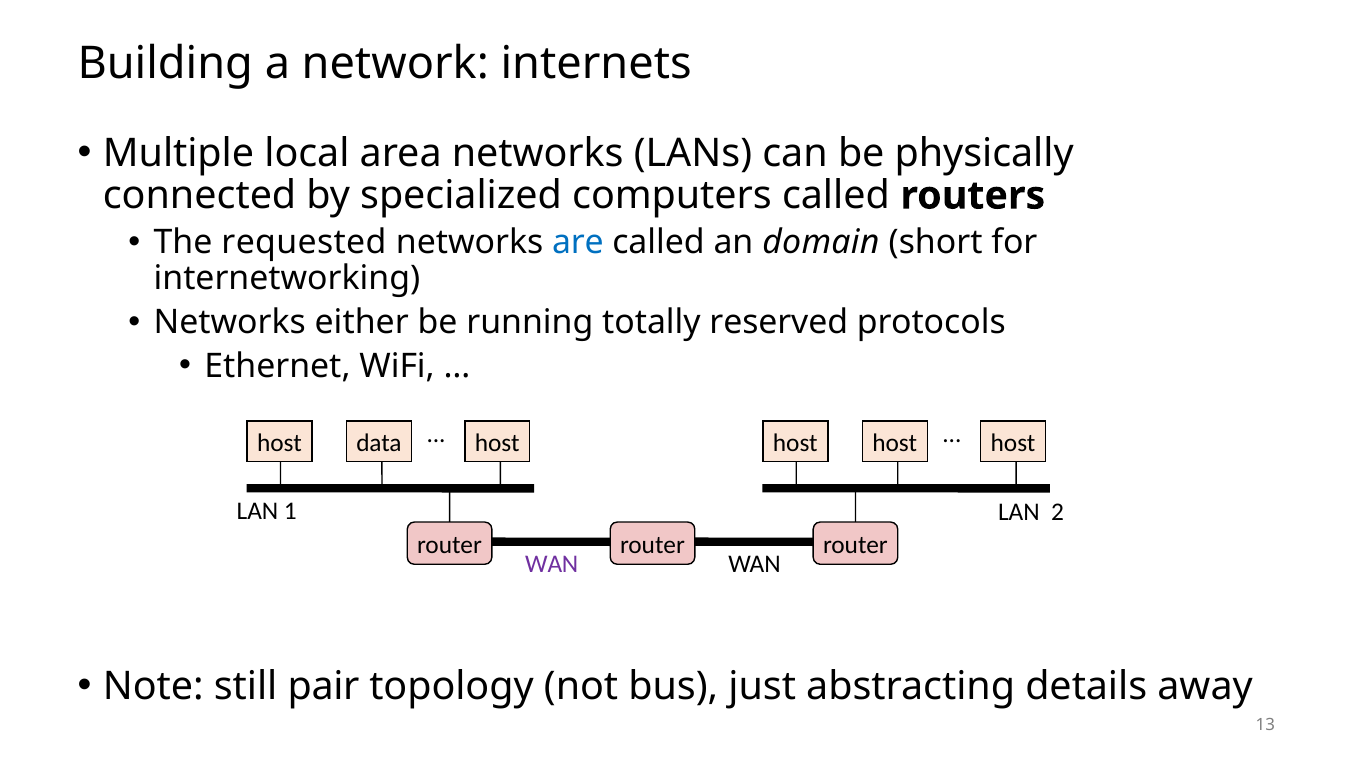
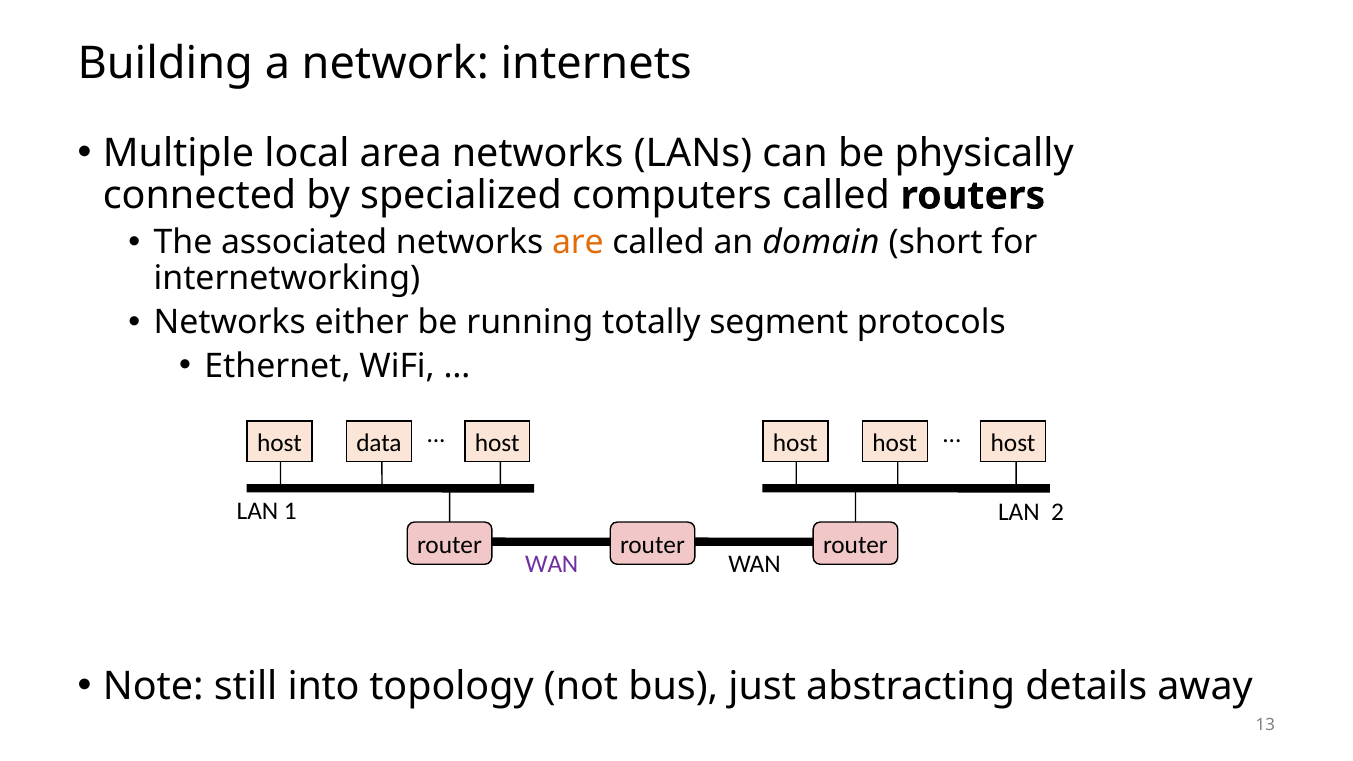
requested: requested -> associated (304, 242)
are colour: blue -> orange (578, 242)
reserved: reserved -> segment (779, 322)
pair: pair -> into (324, 686)
